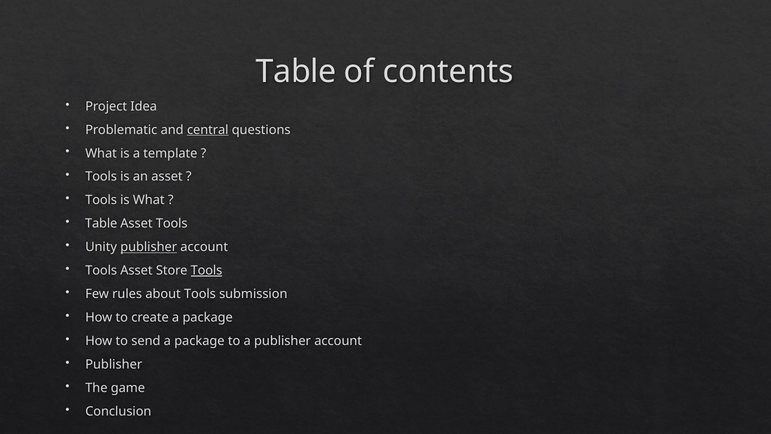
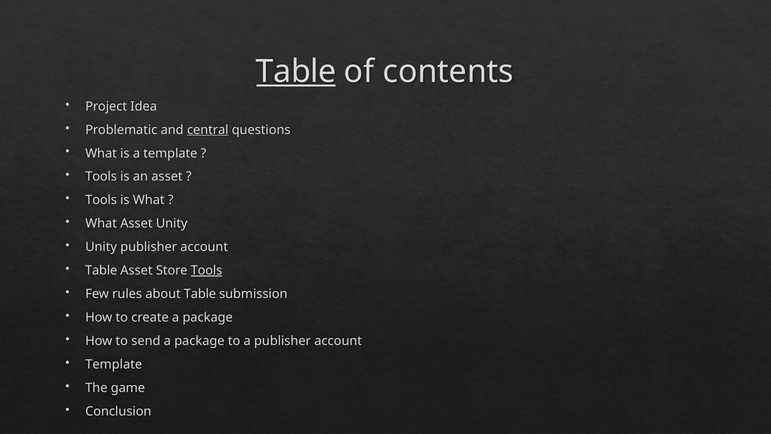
Table underline: none -> present (296, 71)
Table: Table -> What (101, 224)
Asset Tools: Tools -> Unity (172, 224)
publisher underline: present -> none (149, 247)
Tools: Tools -> Table (101, 270)
about Tools: Tools -> Table (200, 294)
Publisher: Publisher -> Template (114, 364)
